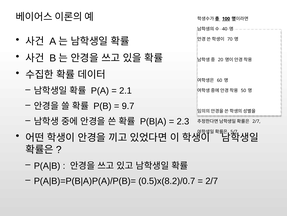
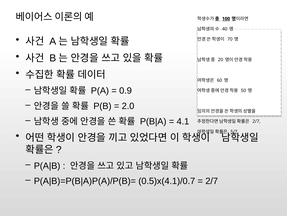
2.1: 2.1 -> 0.9 (126, 90)
9.7: 9.7 -> 2.0 (128, 106)
2.3: 2.3 -> 4.1 (183, 121)
0.5)x(8.2)/0.7: 0.5)x(8.2)/0.7 -> 0.5)x(4.1)/0.7 (167, 181)
